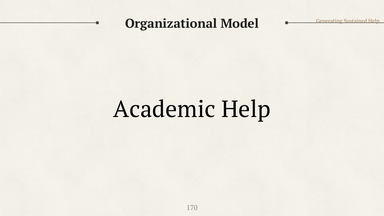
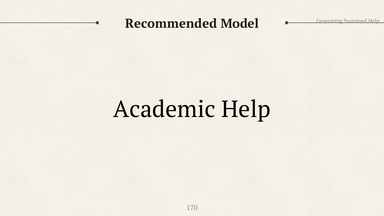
Organizational: Organizational -> Recommended (171, 24)
